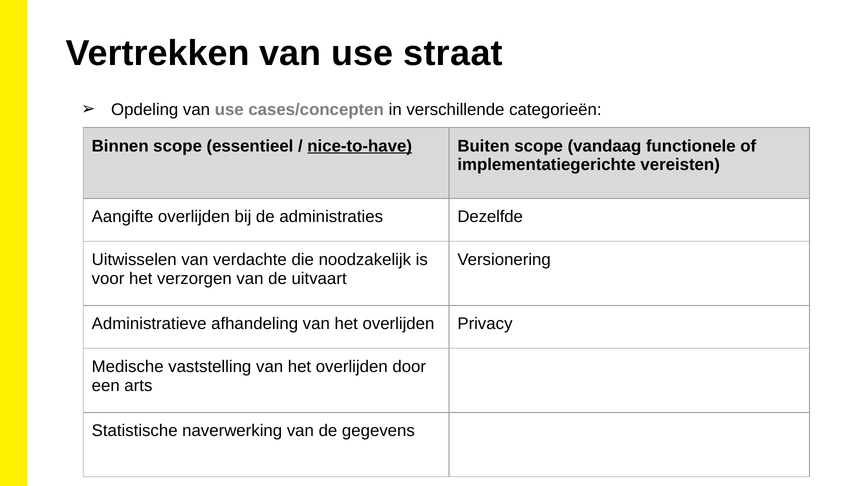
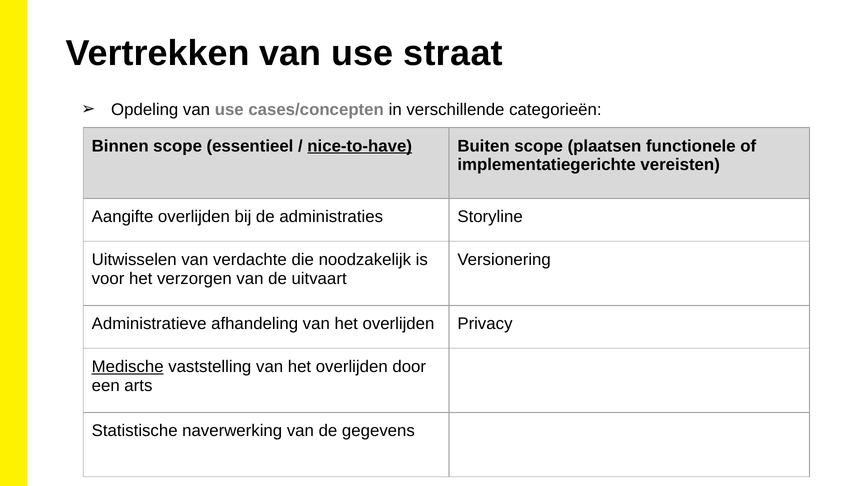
vandaag: vandaag -> plaatsen (604, 146)
Dezelfde: Dezelfde -> Storyline (490, 217)
Medische underline: none -> present (128, 366)
